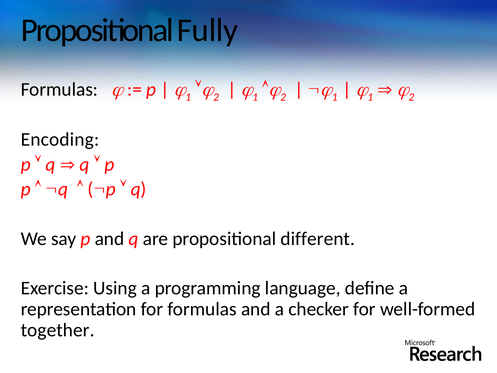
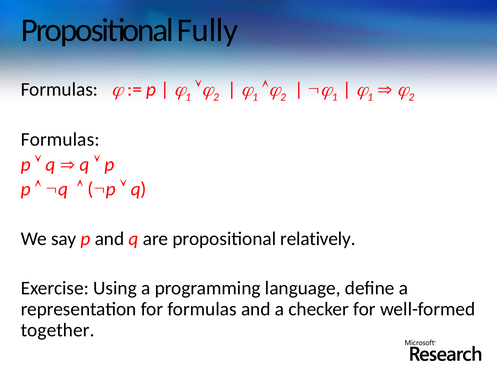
Encoding: Encoding -> Formulas (60, 140)
different: different -> relatively (318, 239)
